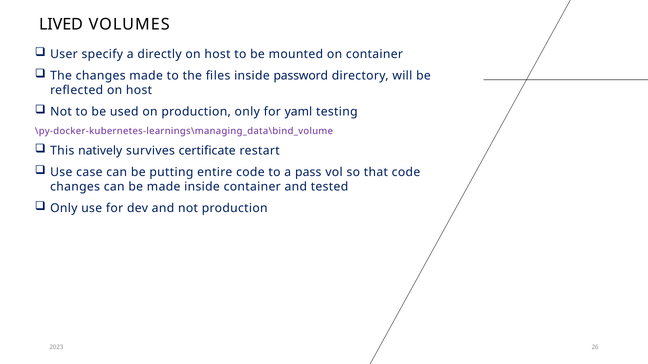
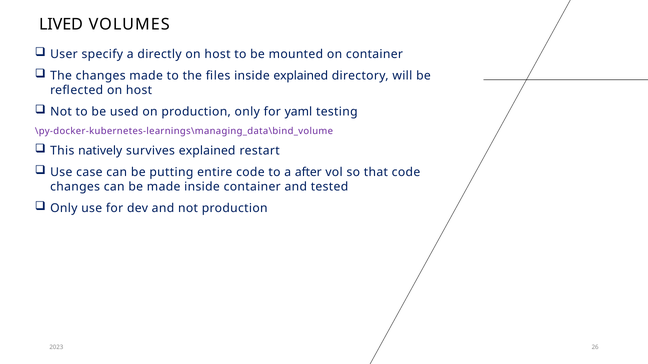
inside password: password -> explained (301, 76)
survives certificate: certificate -> explained (207, 151)
pass: pass -> after (308, 172)
